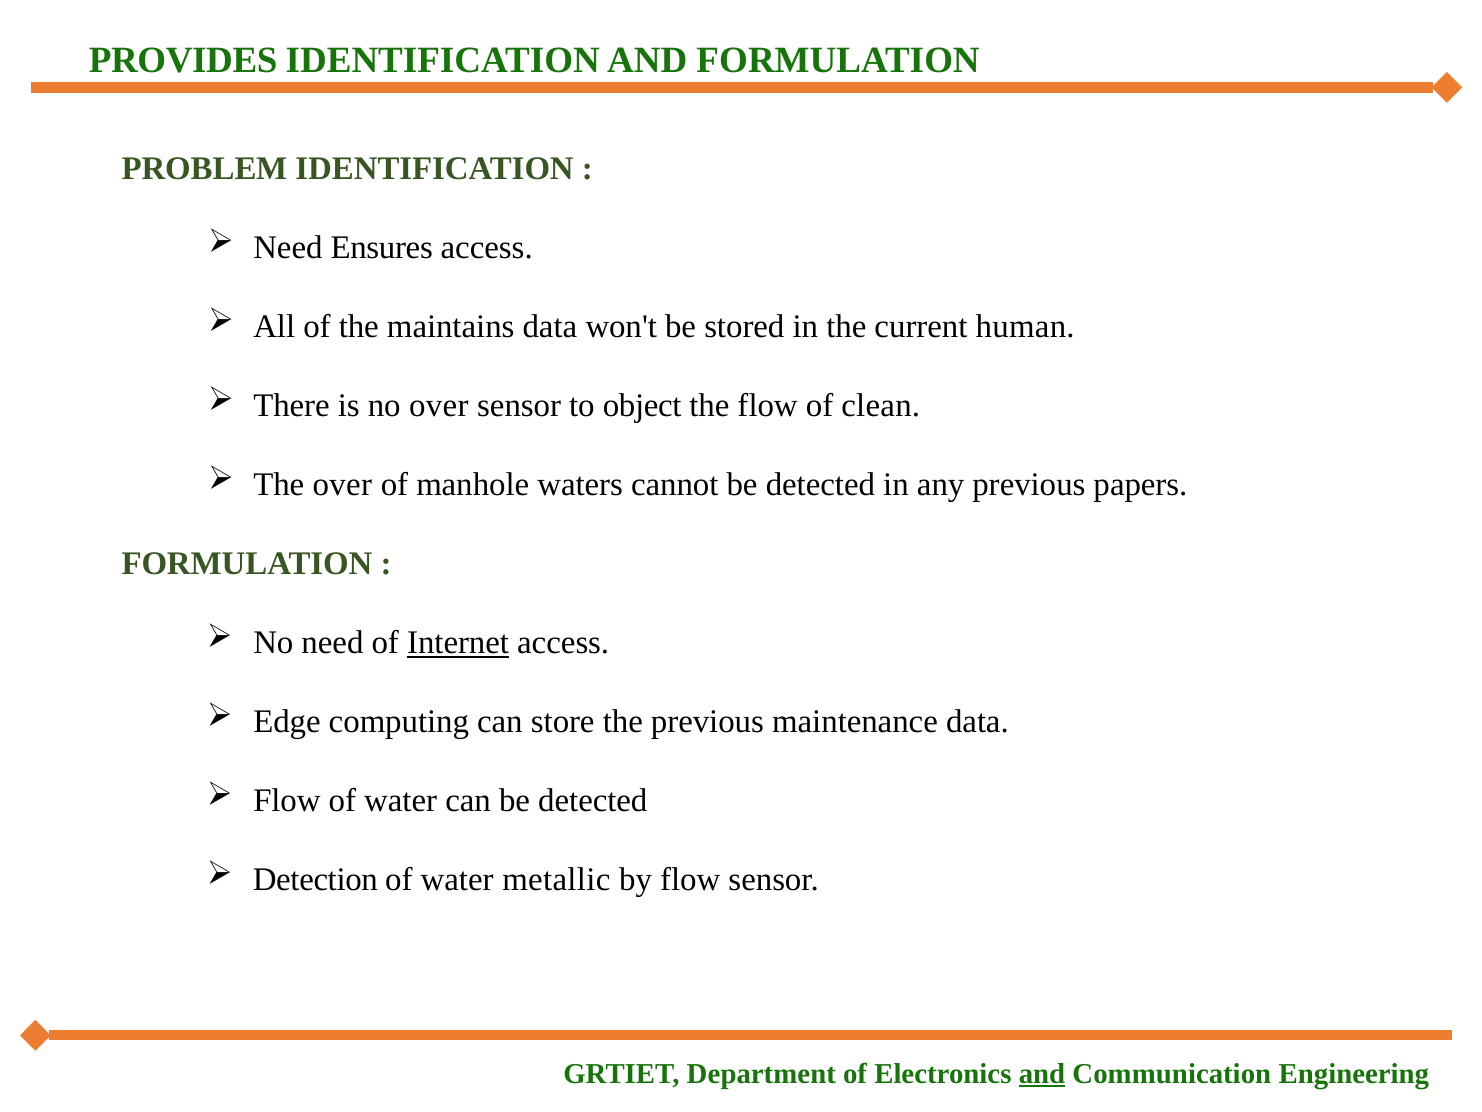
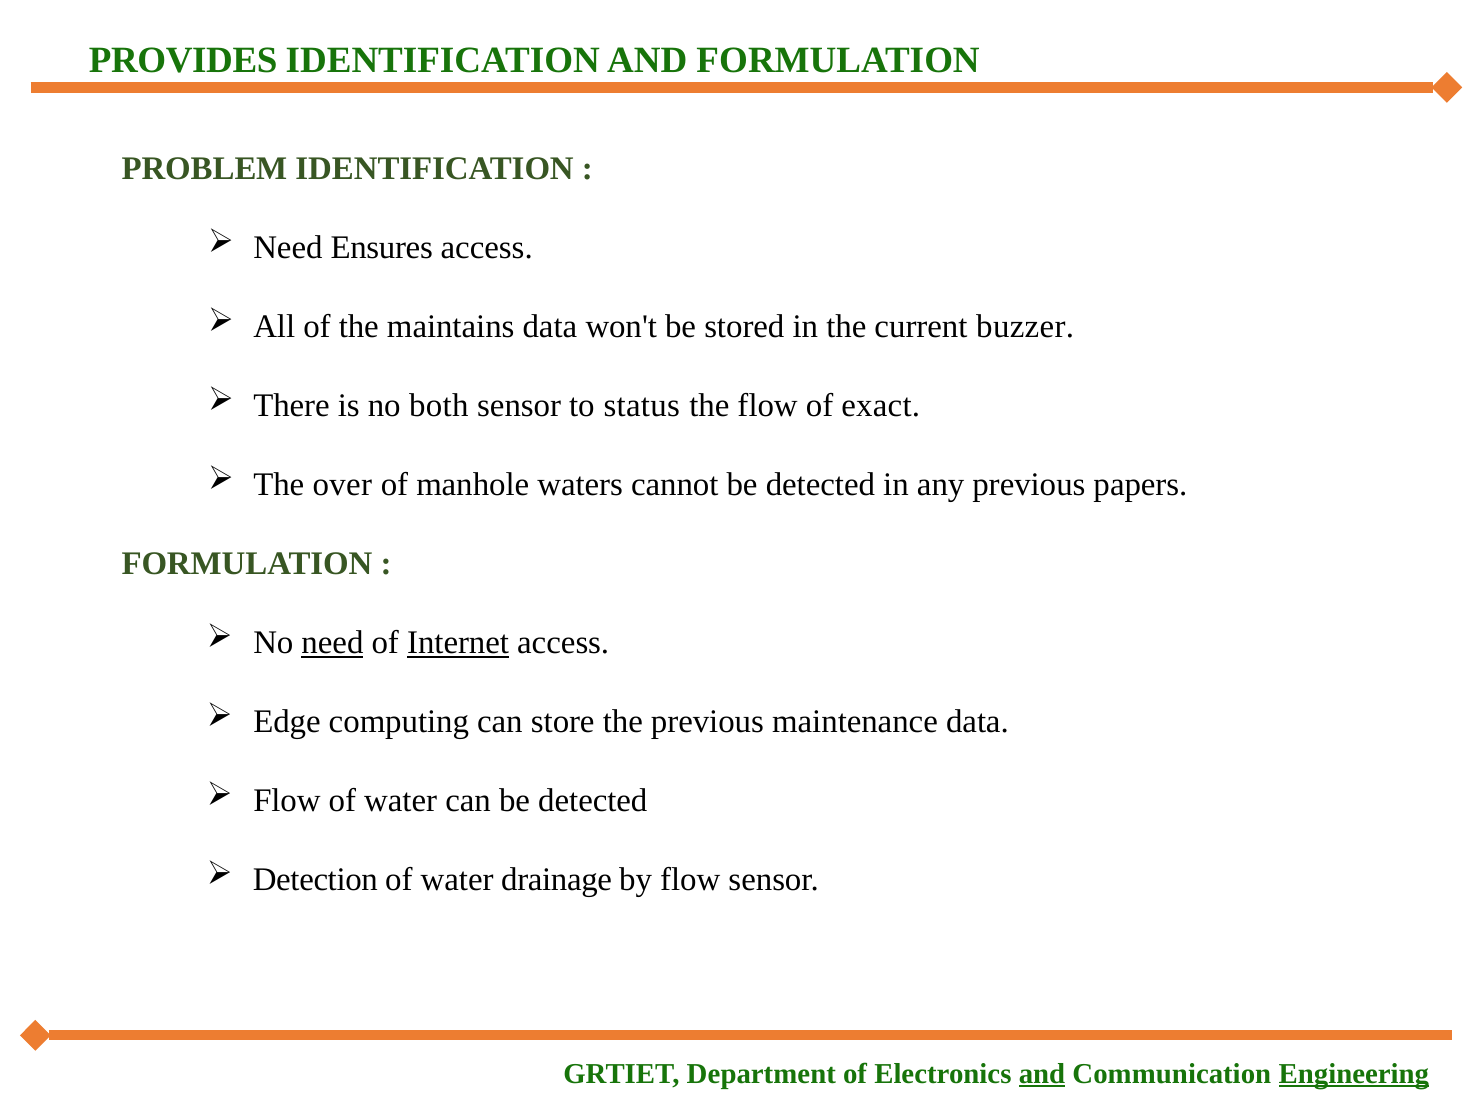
human: human -> buzzer (1025, 326)
no over: over -> both (439, 405)
object: object -> status (642, 405)
clean: clean -> exact (881, 405)
need underline: none -> present (332, 642)
metallic: metallic -> drainage (557, 879)
Engineering underline: none -> present (1354, 1073)
